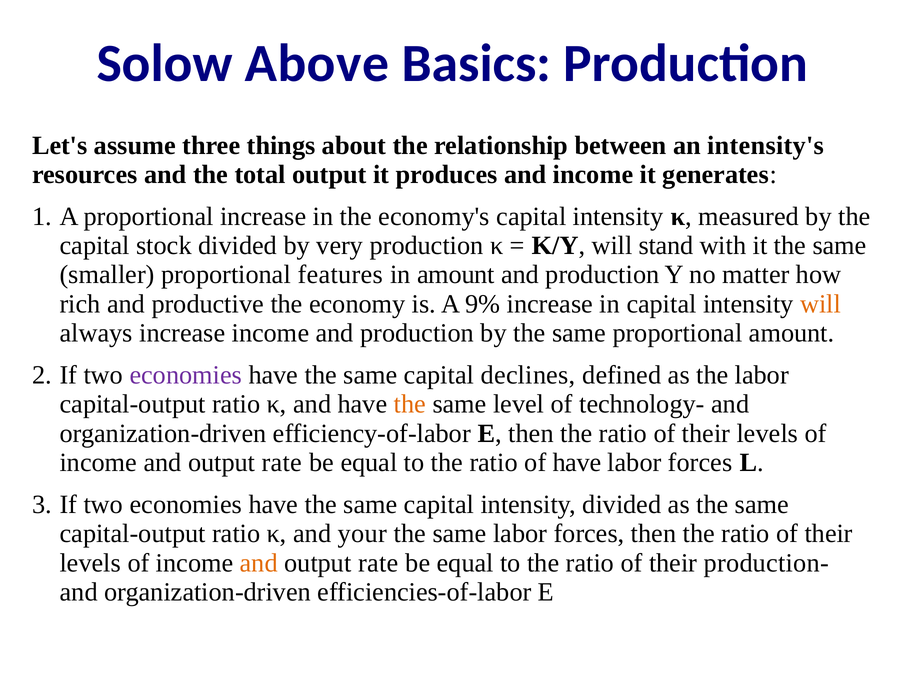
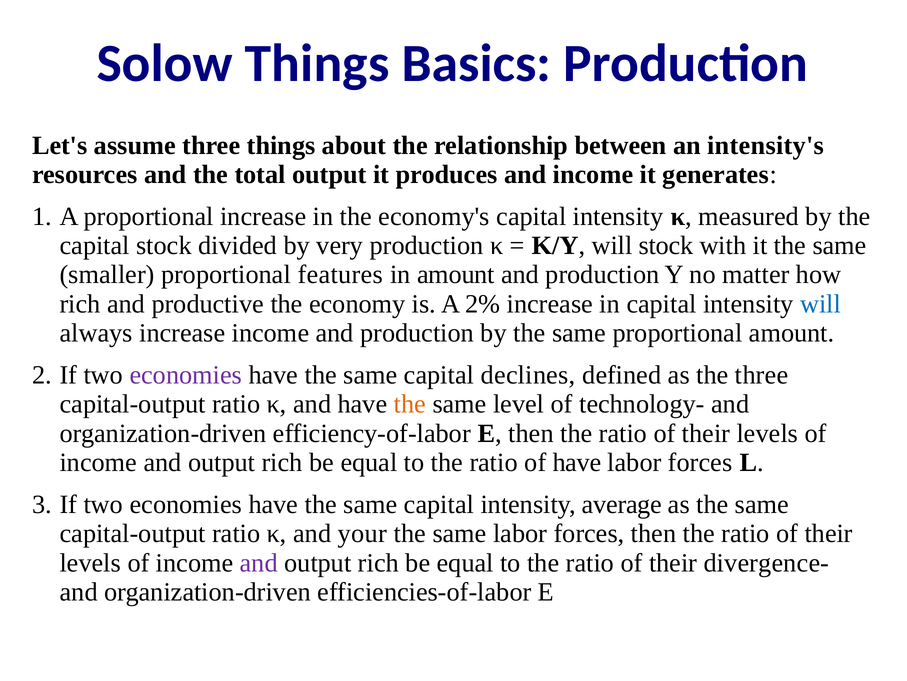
Solow Above: Above -> Things (317, 64)
will stand: stand -> stock (666, 245)
9%: 9% -> 2% (483, 304)
will colour: orange -> blue (820, 304)
the labor: labor -> three (762, 375)
rate: rate -> rich (282, 462)
intensity divided: divided -> average (622, 504)
and colour: orange -> purple (259, 562)
rate: rate -> rich (378, 562)
production-: production- -> divergence- (766, 562)
